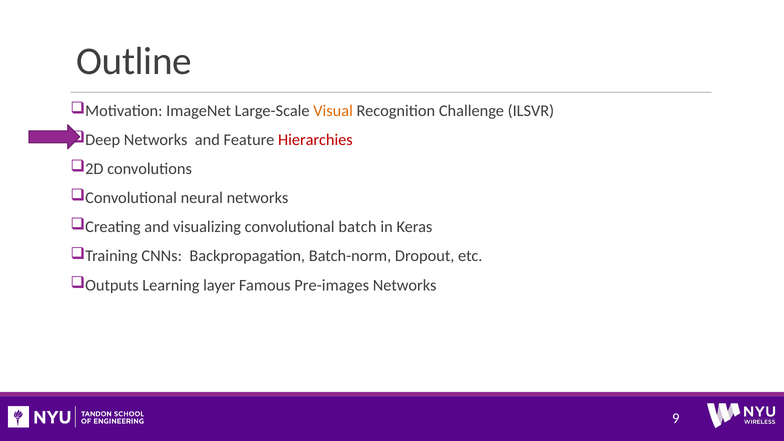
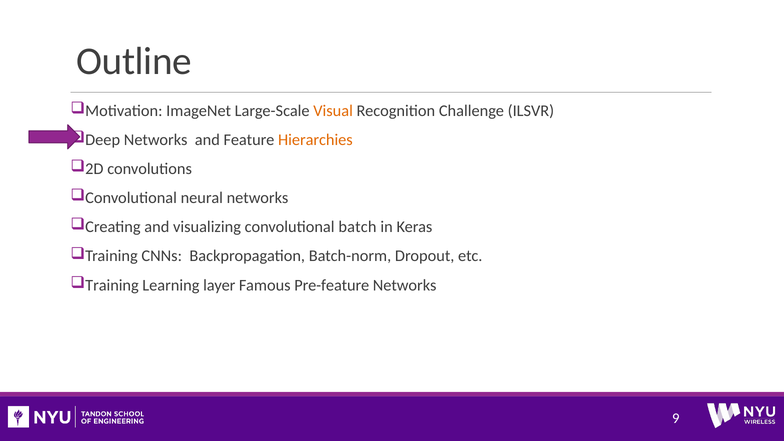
Hierarchies colour: red -> orange (315, 140)
Outputs: Outputs -> Training (112, 285)
Pre-images: Pre-images -> Pre-feature (332, 285)
